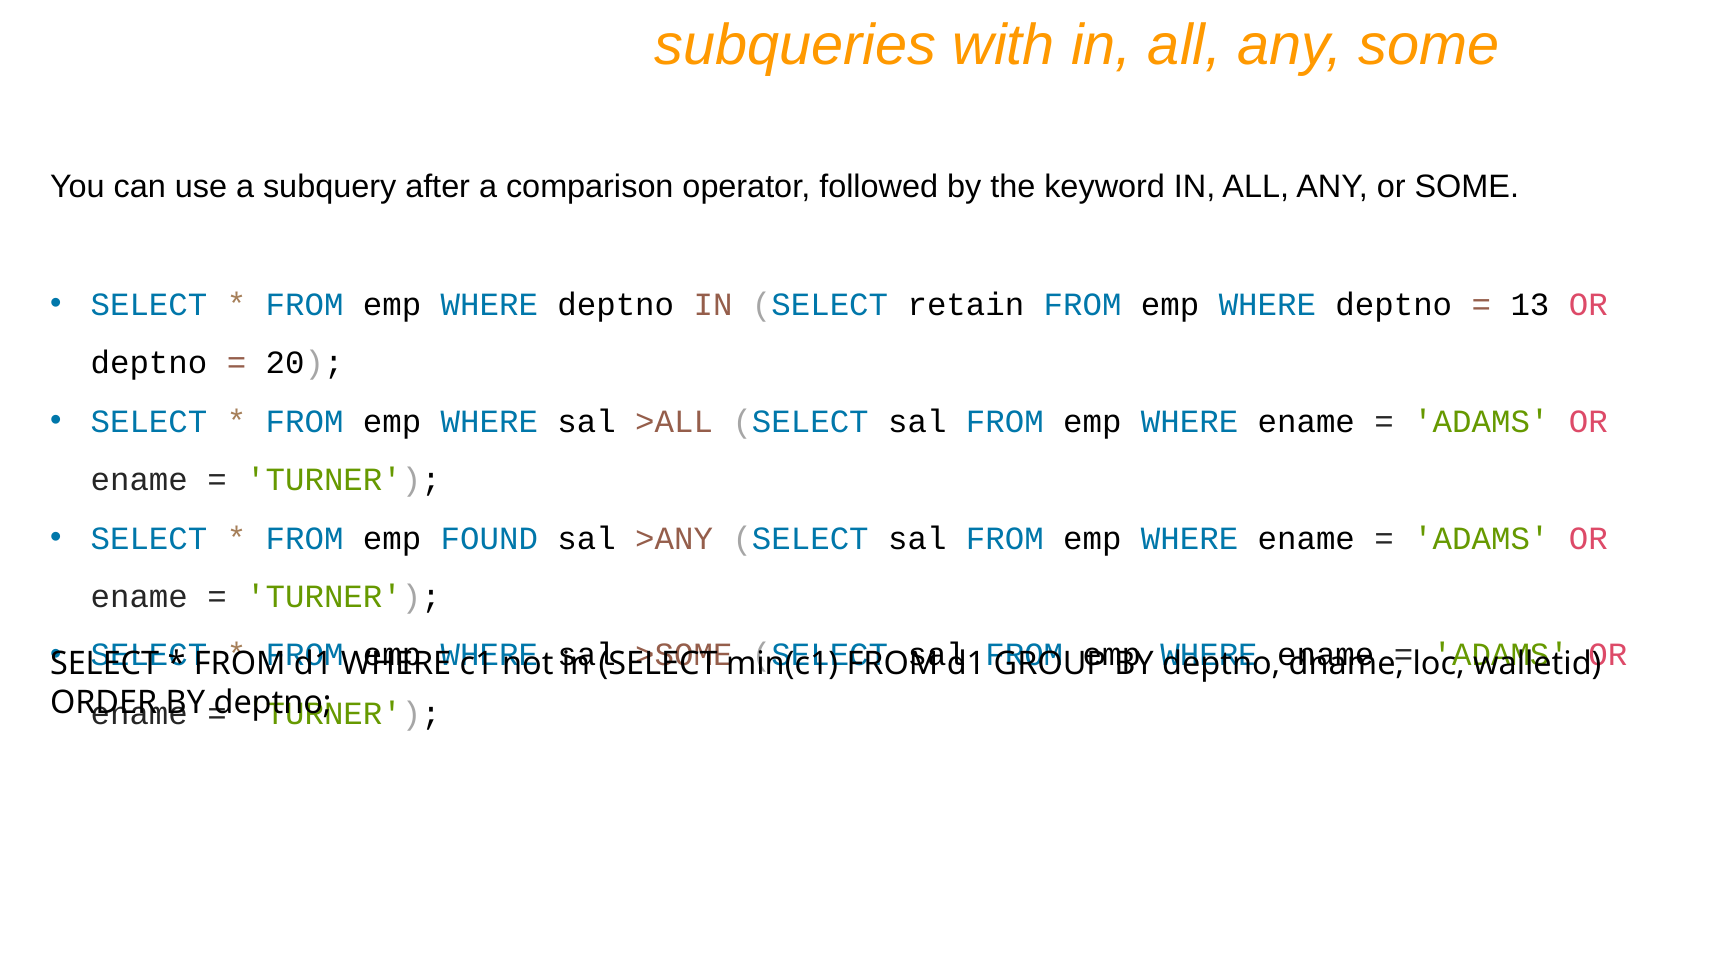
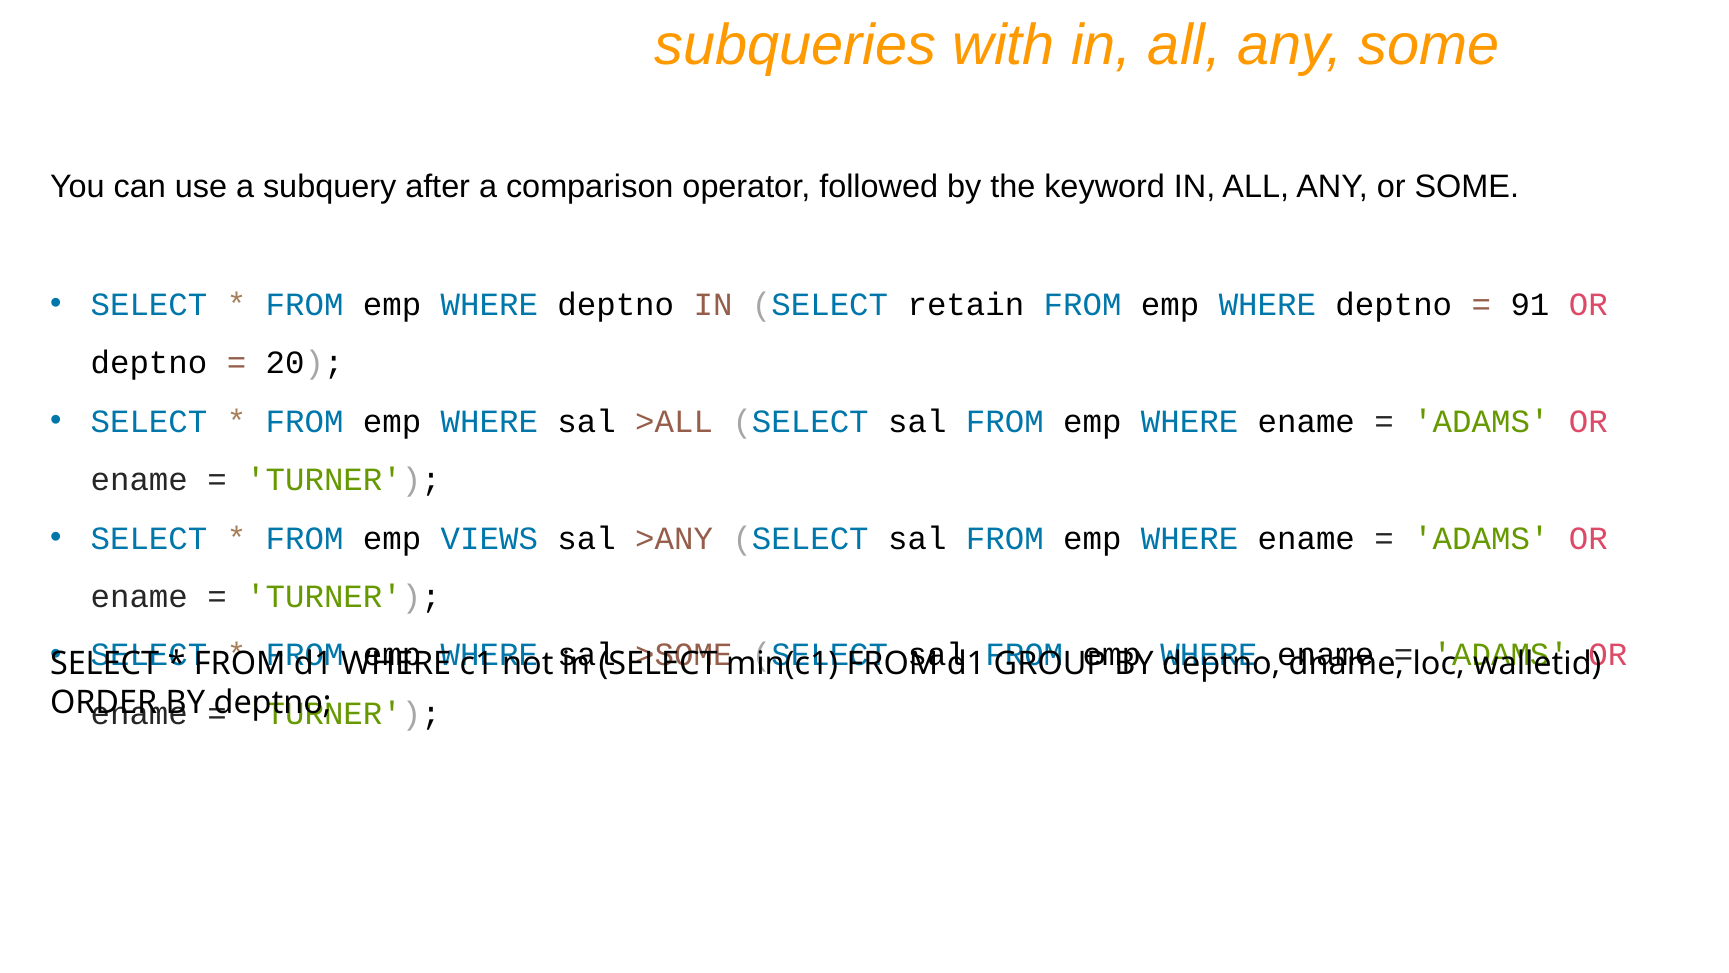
13: 13 -> 91 (1530, 305)
FOUND: FOUND -> VIEWS (489, 538)
